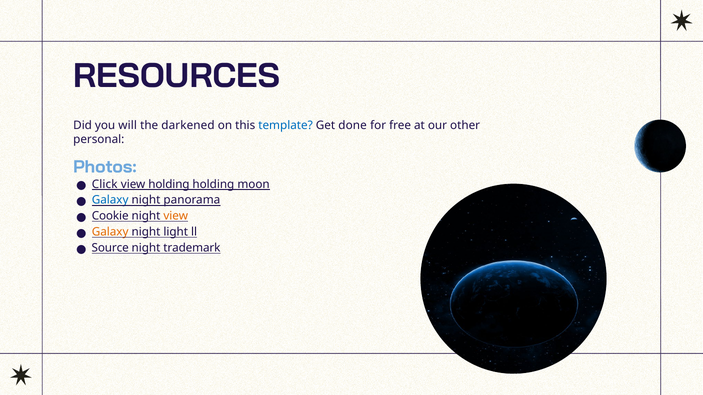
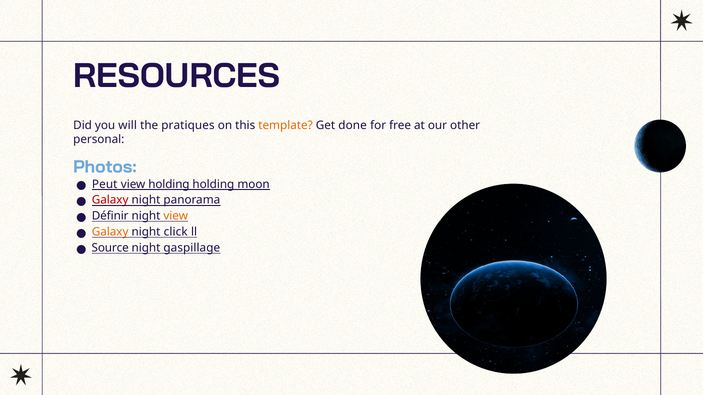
darkened: darkened -> pratiques (188, 125)
template colour: blue -> orange (286, 125)
Click: Click -> Peut (105, 184)
Galaxy colour: blue -> red (110, 200)
Cookie: Cookie -> Définir (110, 216)
light: light -> click (176, 232)
trademark: trademark -> gaspillage (192, 248)
